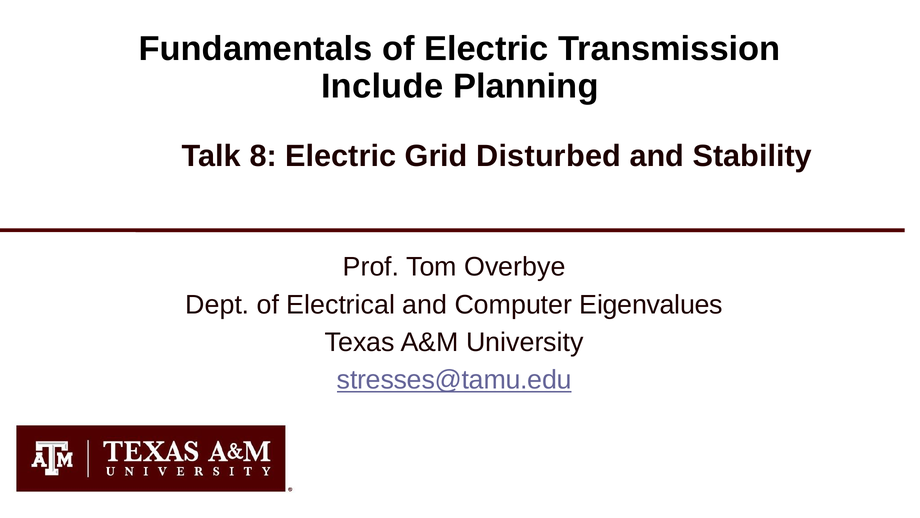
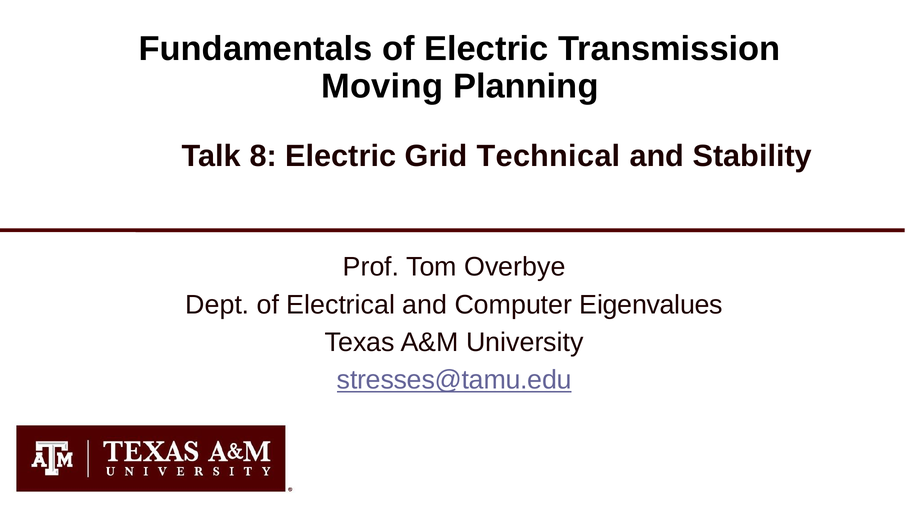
Include: Include -> Moving (382, 86)
Disturbed: Disturbed -> Technical (549, 156)
